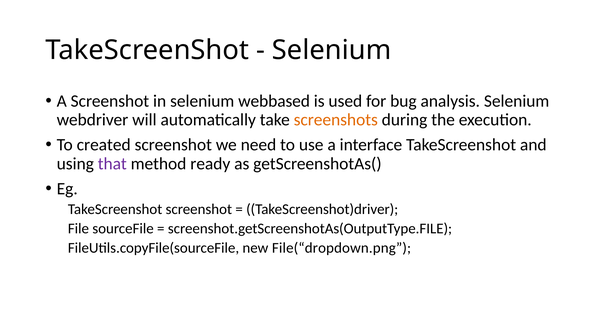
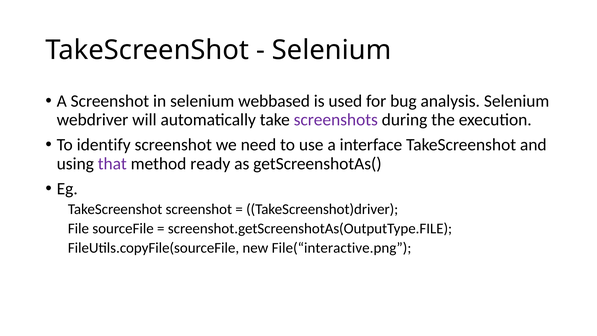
screenshots colour: orange -> purple (336, 120)
created: created -> identify (104, 145)
File(“dropdown.png: File(“dropdown.png -> File(“interactive.png (342, 248)
